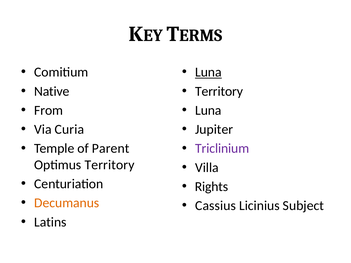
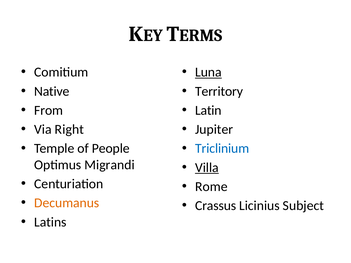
Luna: Luna -> Latin (208, 110)
Curia: Curia -> Right (69, 130)
Parent: Parent -> People (111, 149)
Triclinium colour: purple -> blue (222, 149)
Optimus Territory: Territory -> Migrandi (110, 165)
Villa underline: none -> present (207, 168)
Rights: Rights -> Rome (211, 187)
Cassius: Cassius -> Crassus (216, 206)
